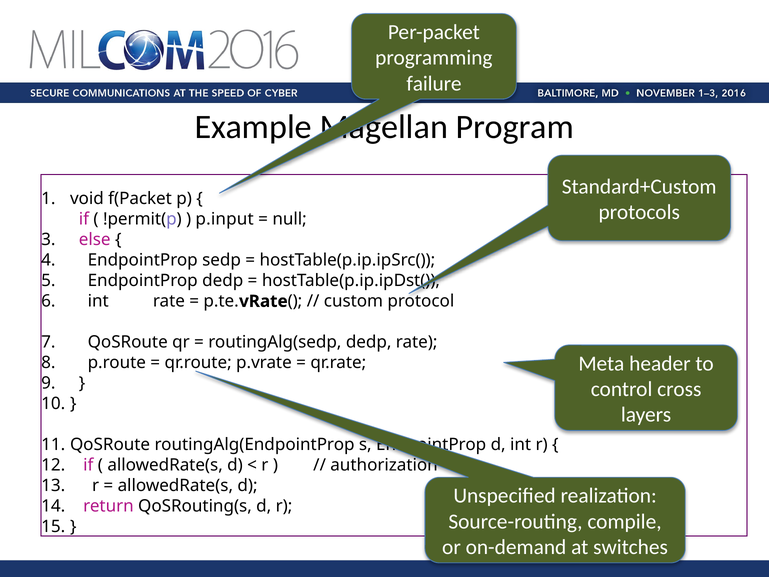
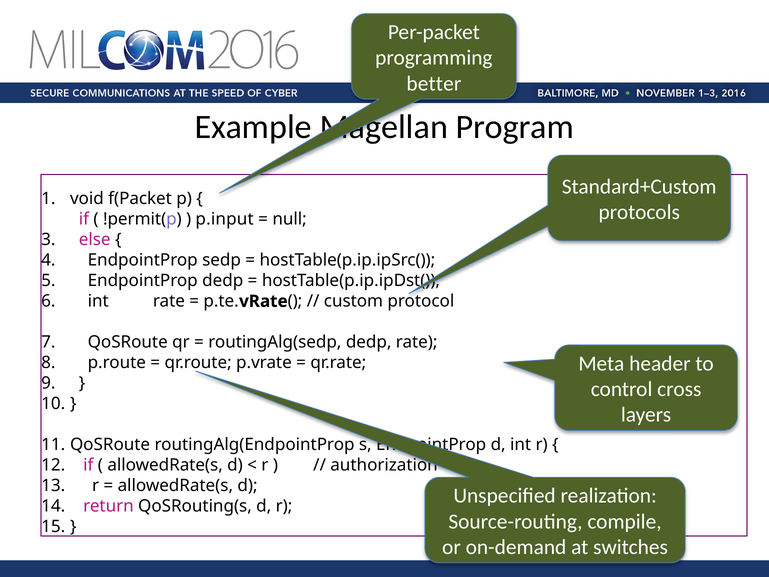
failure: failure -> better (434, 83)
